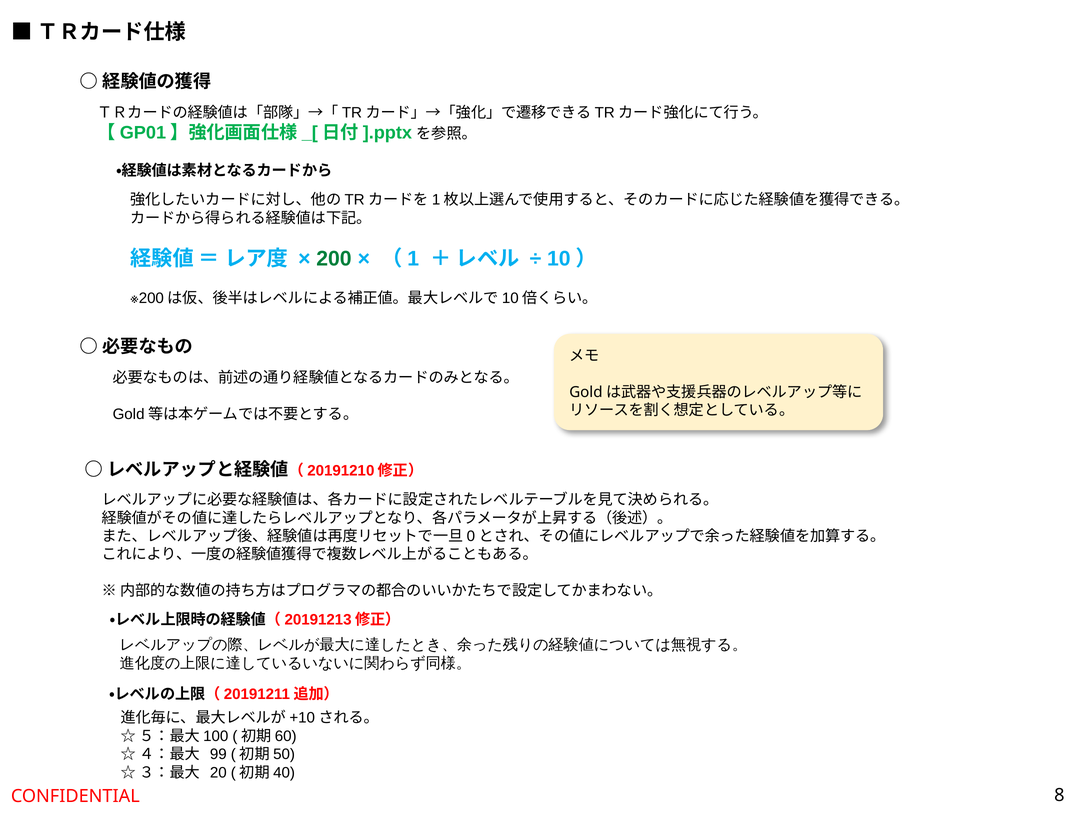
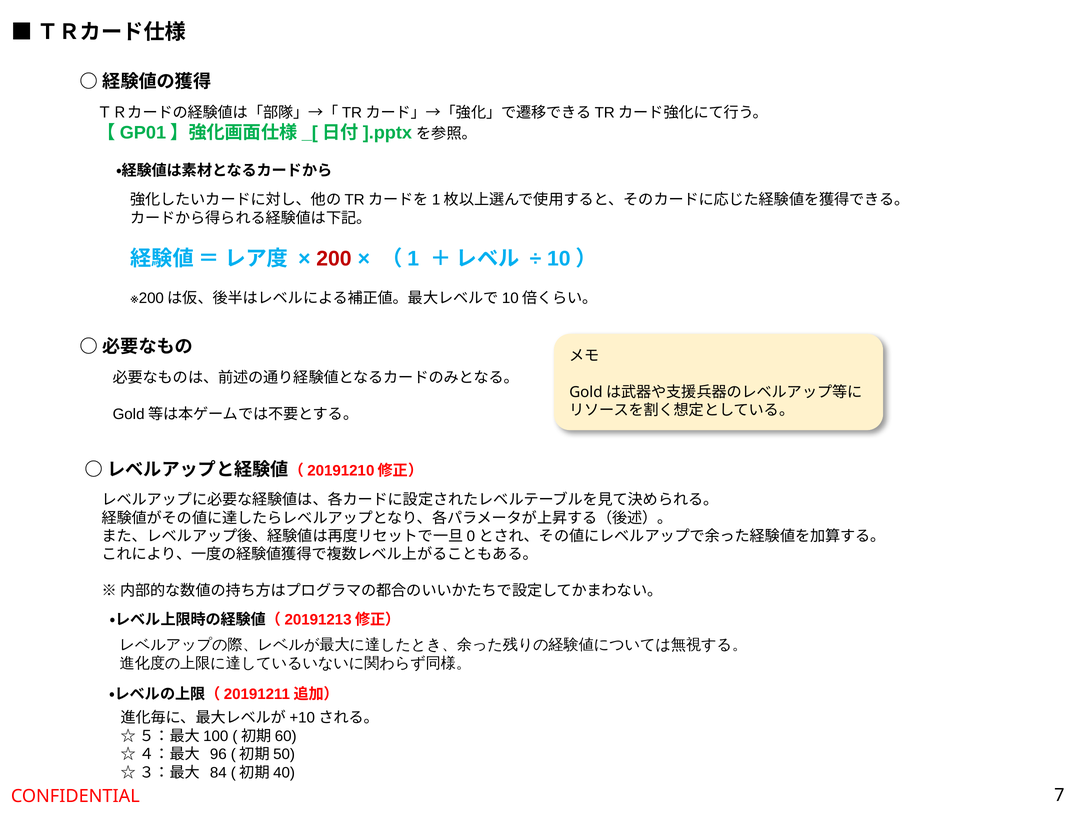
200 colour: green -> red (334, 258)
99: 99 -> 96 (218, 754)
20: 20 -> 84 (218, 772)
8: 8 -> 7 (1059, 795)
